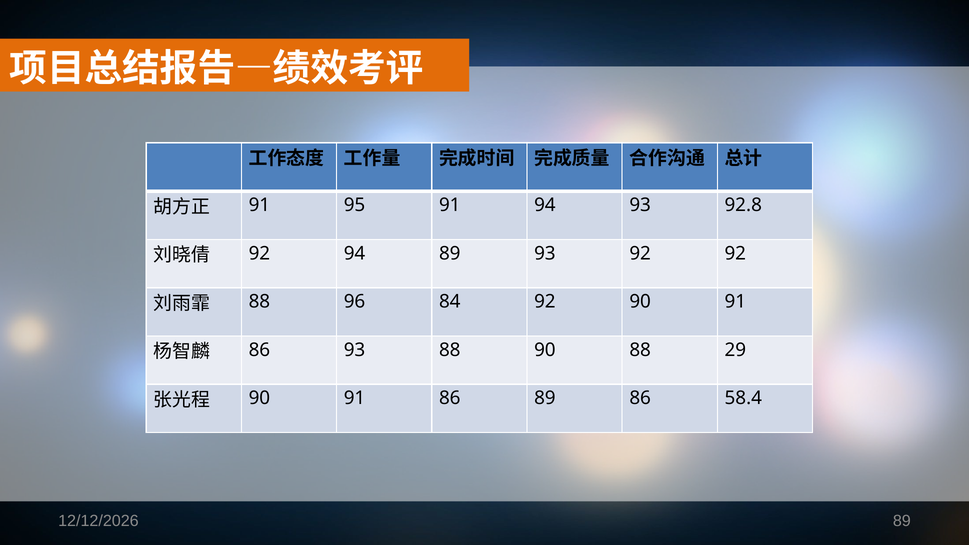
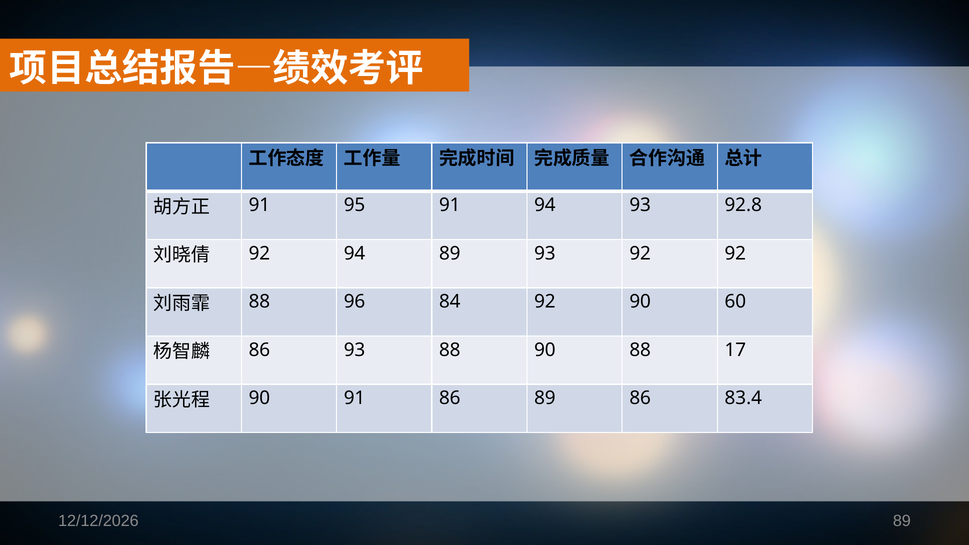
92 90 91: 91 -> 60 (735, 302)
29: 29 -> 17 (735, 350)
58.4: 58.4 -> 83.4 (743, 398)
